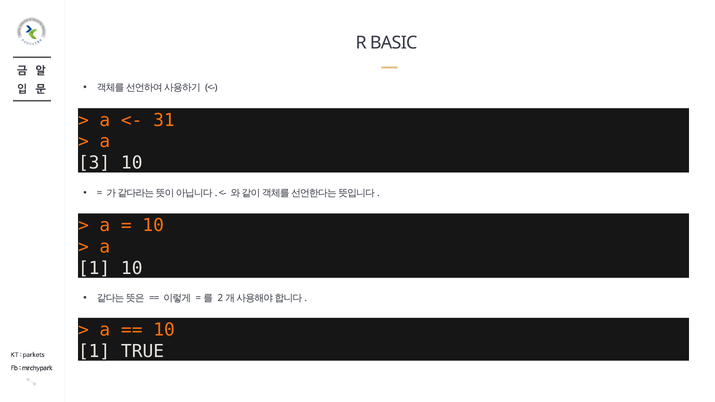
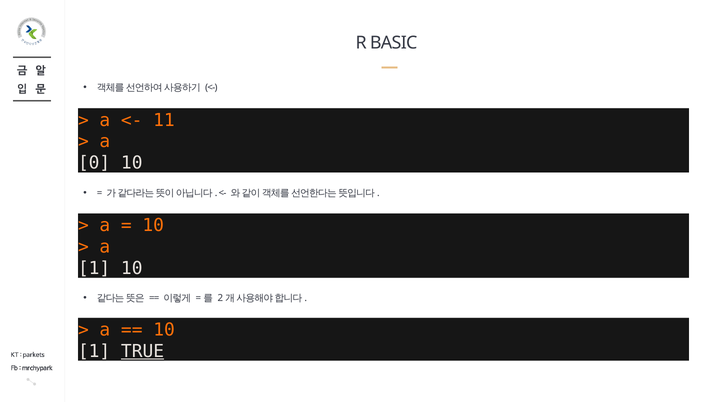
31: 31 -> 11 (164, 120)
3: 3 -> 0 (94, 163)
TRUE underline: none -> present (143, 351)
